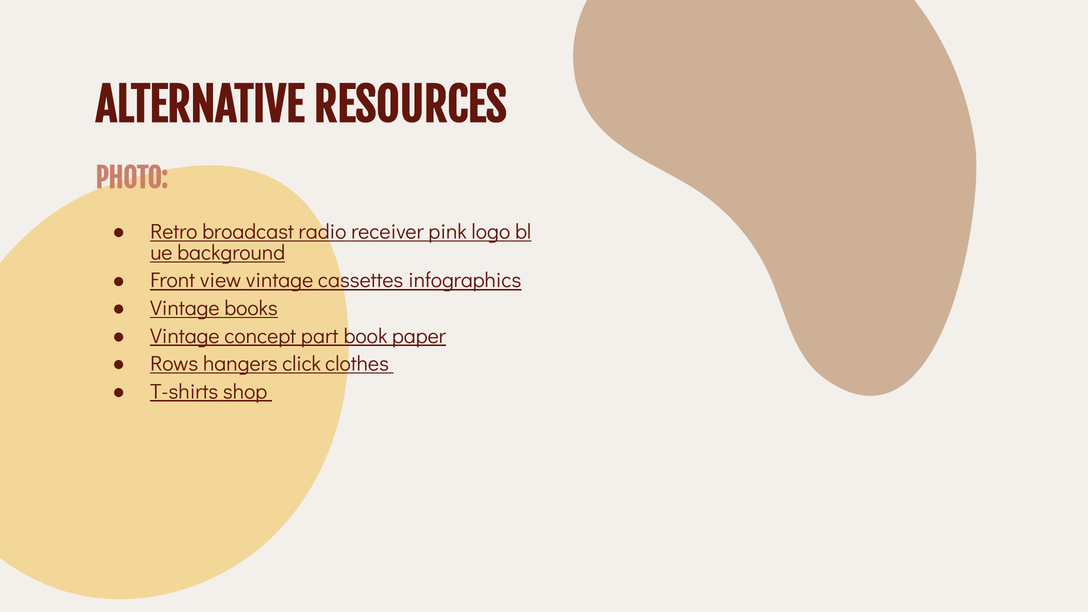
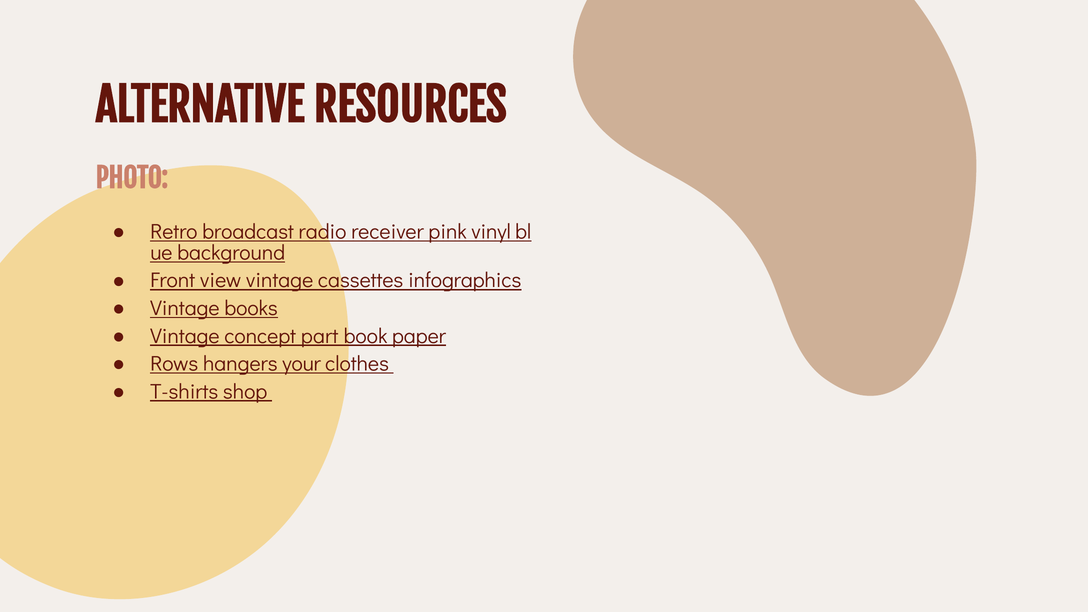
logo: logo -> vinyl (491, 232)
click: click -> your (302, 364)
